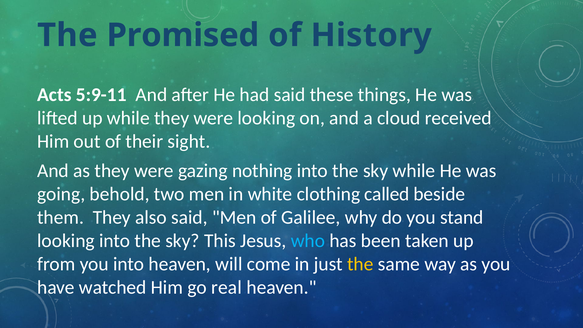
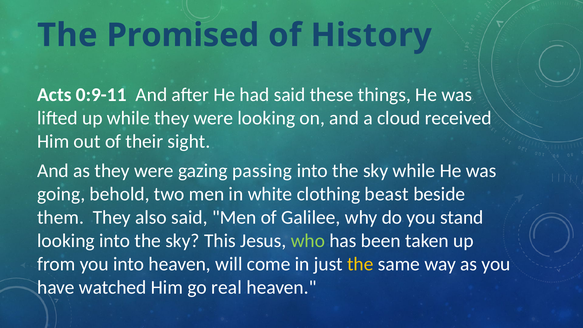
5:9-11: 5:9-11 -> 0:9-11 (101, 95)
nothing: nothing -> passing (262, 171)
called: called -> beast (387, 194)
who colour: light blue -> light green (308, 241)
